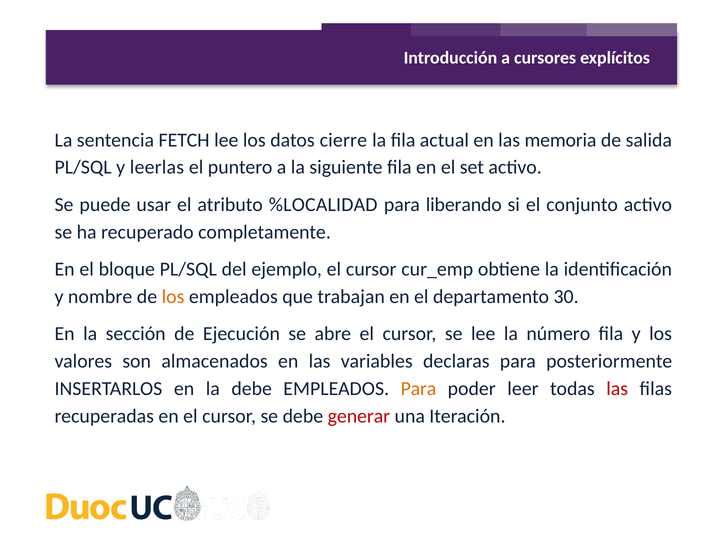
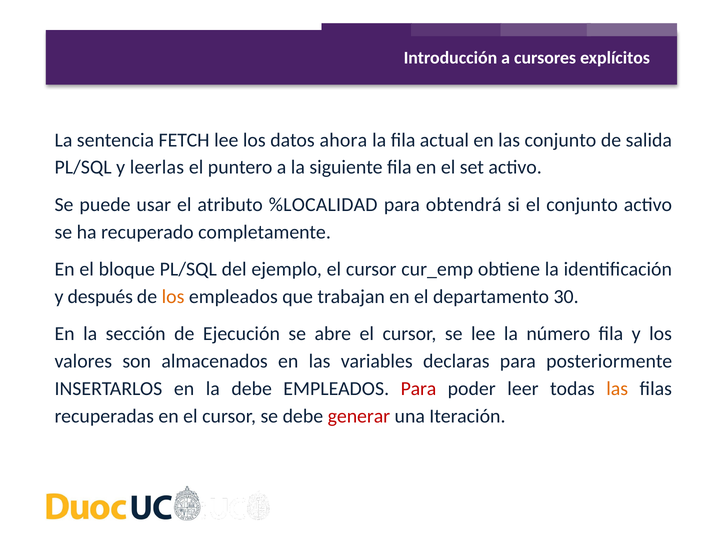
cierre: cierre -> ahora (343, 140)
las memoria: memoria -> conjunto (560, 140)
liberando: liberando -> obtendrá (464, 205)
nombre: nombre -> después (100, 297)
Para colour: orange -> red (418, 389)
las colour: red -> orange (617, 389)
